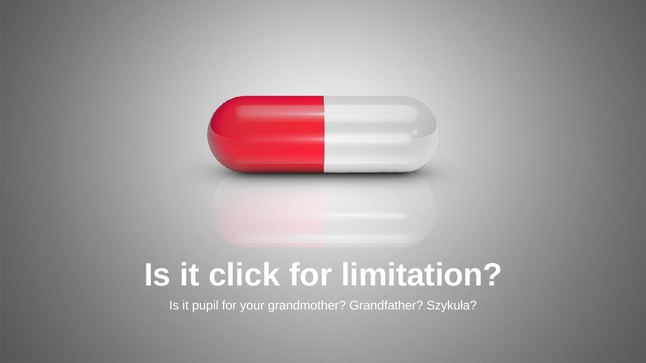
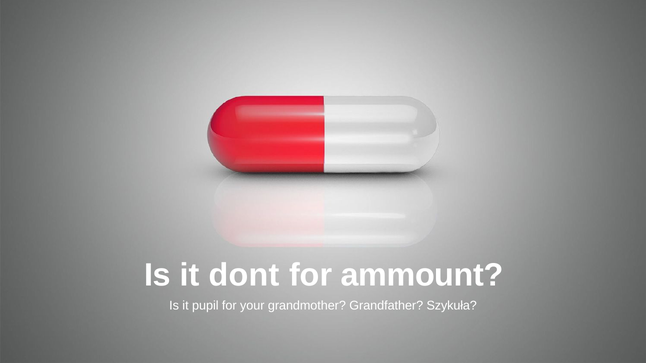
click: click -> dont (244, 275)
limitation: limitation -> ammount (422, 275)
